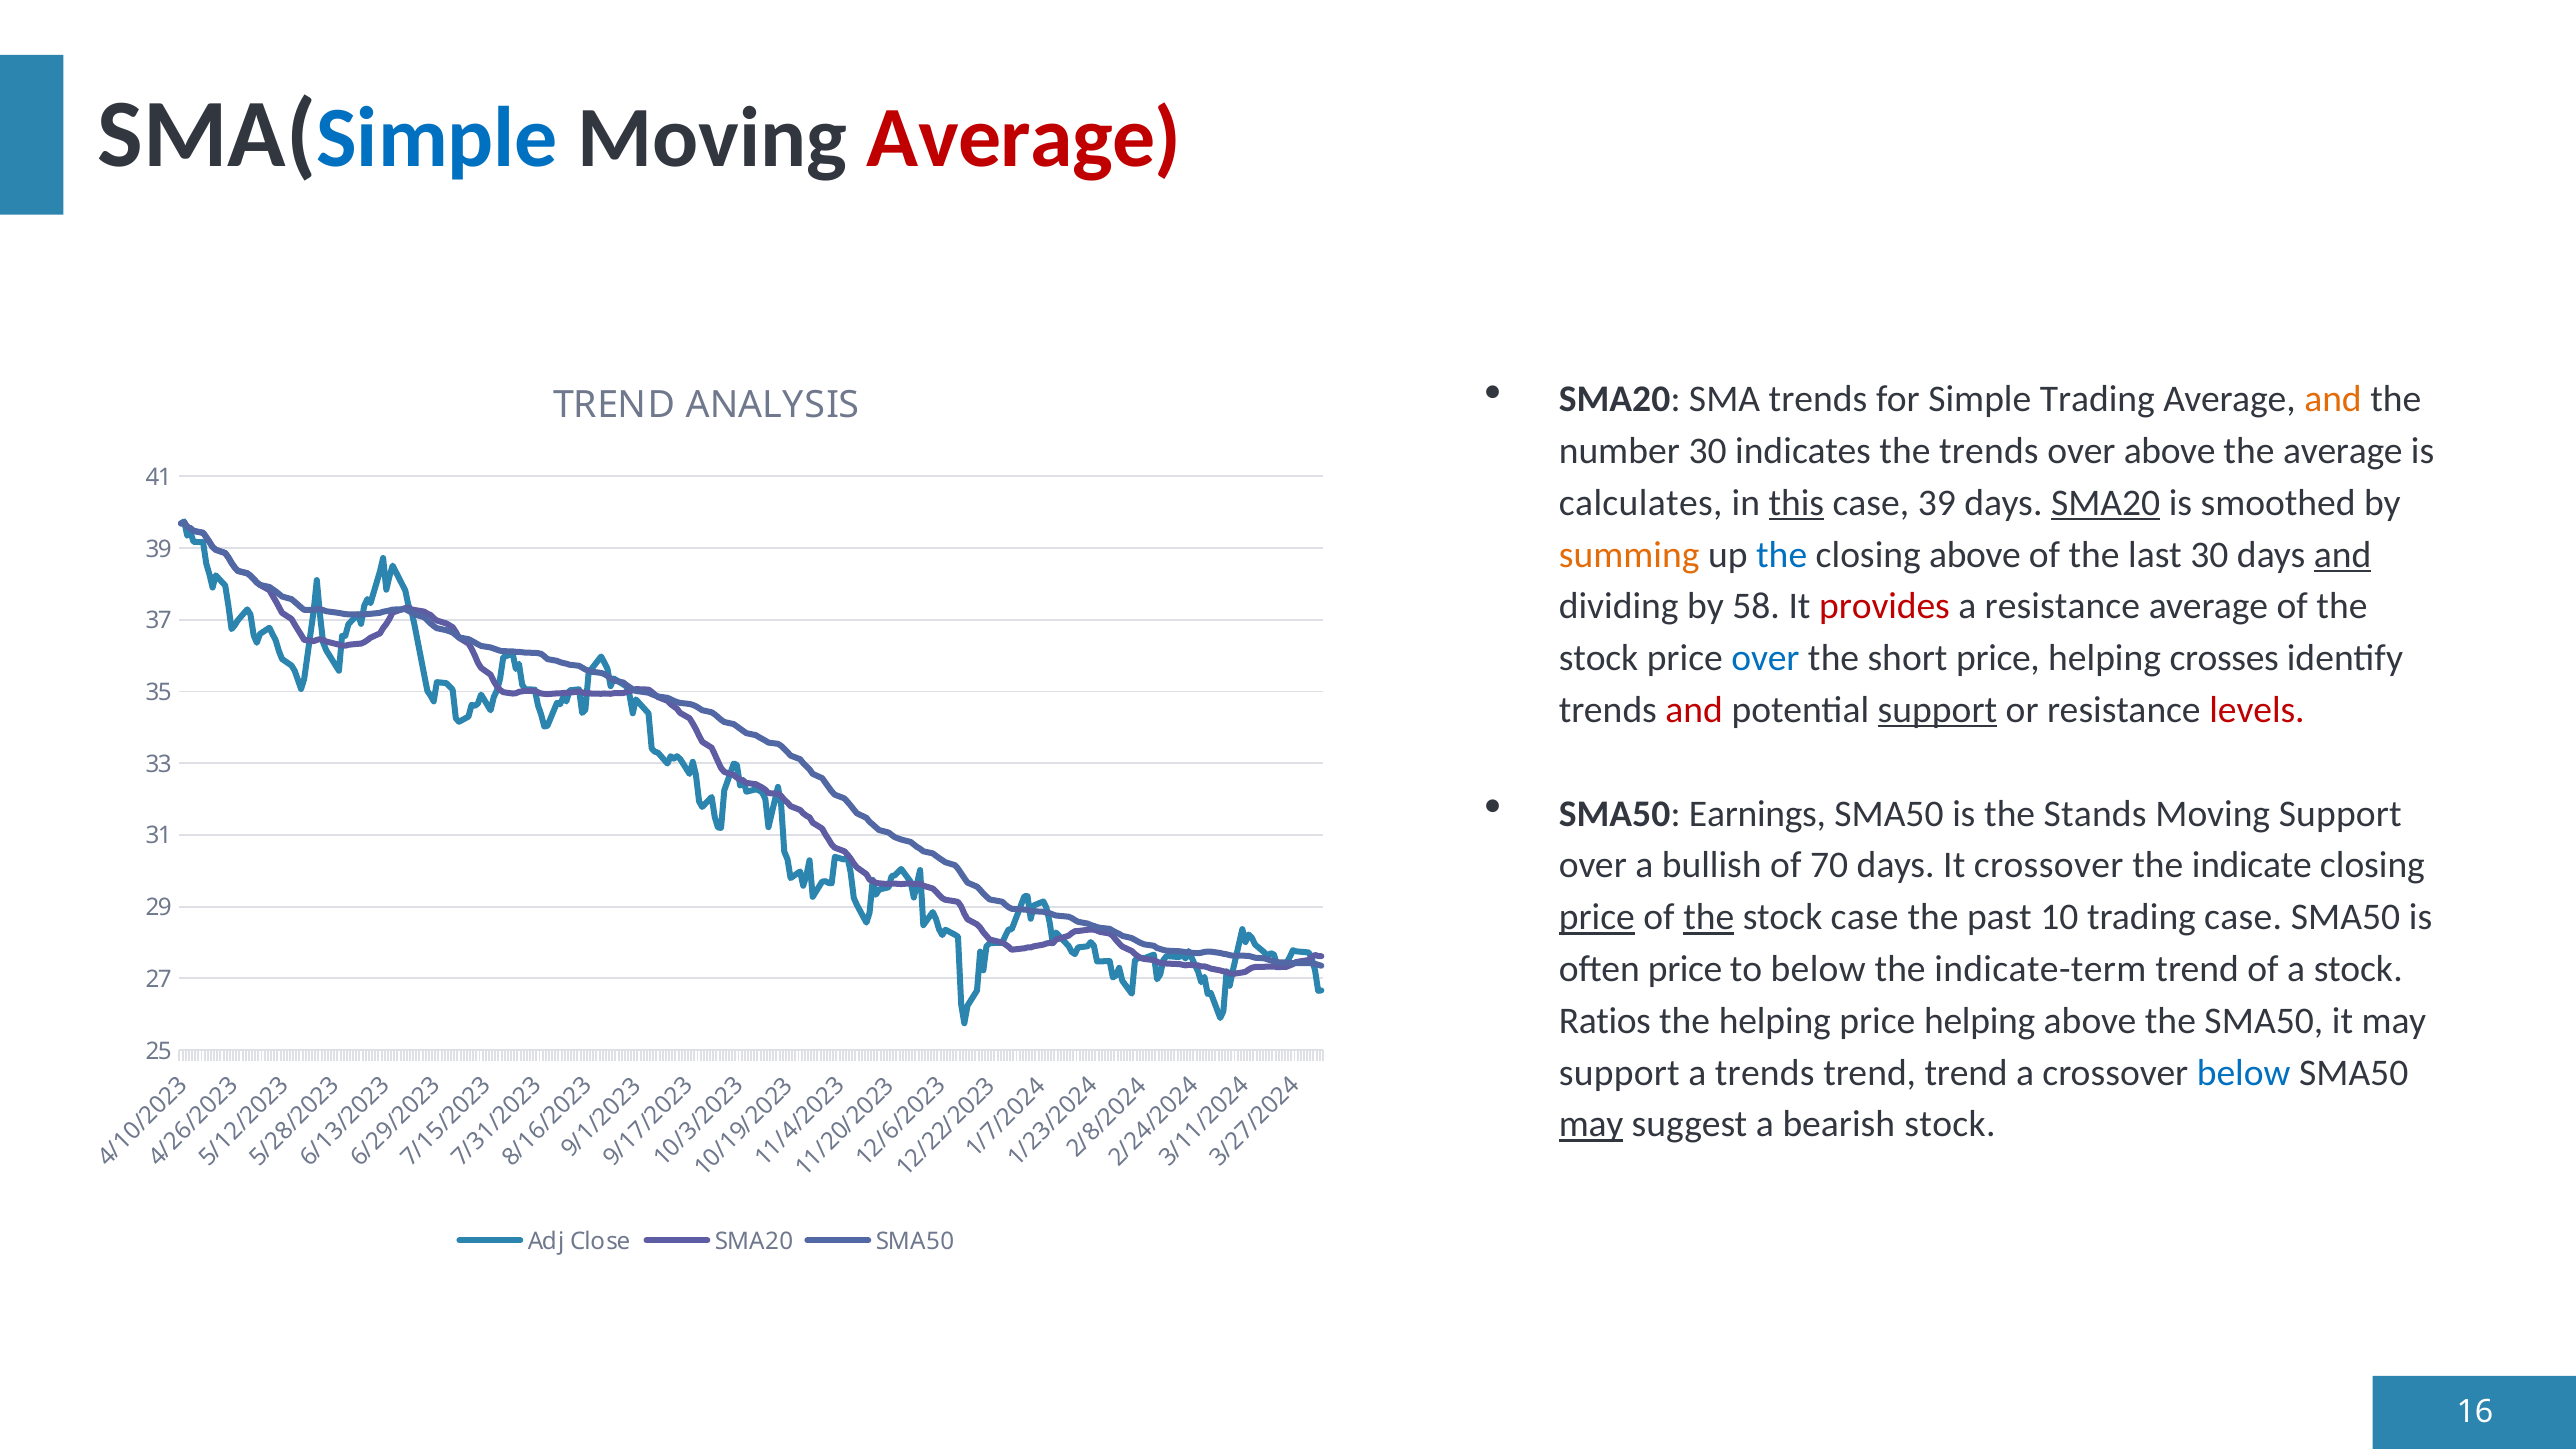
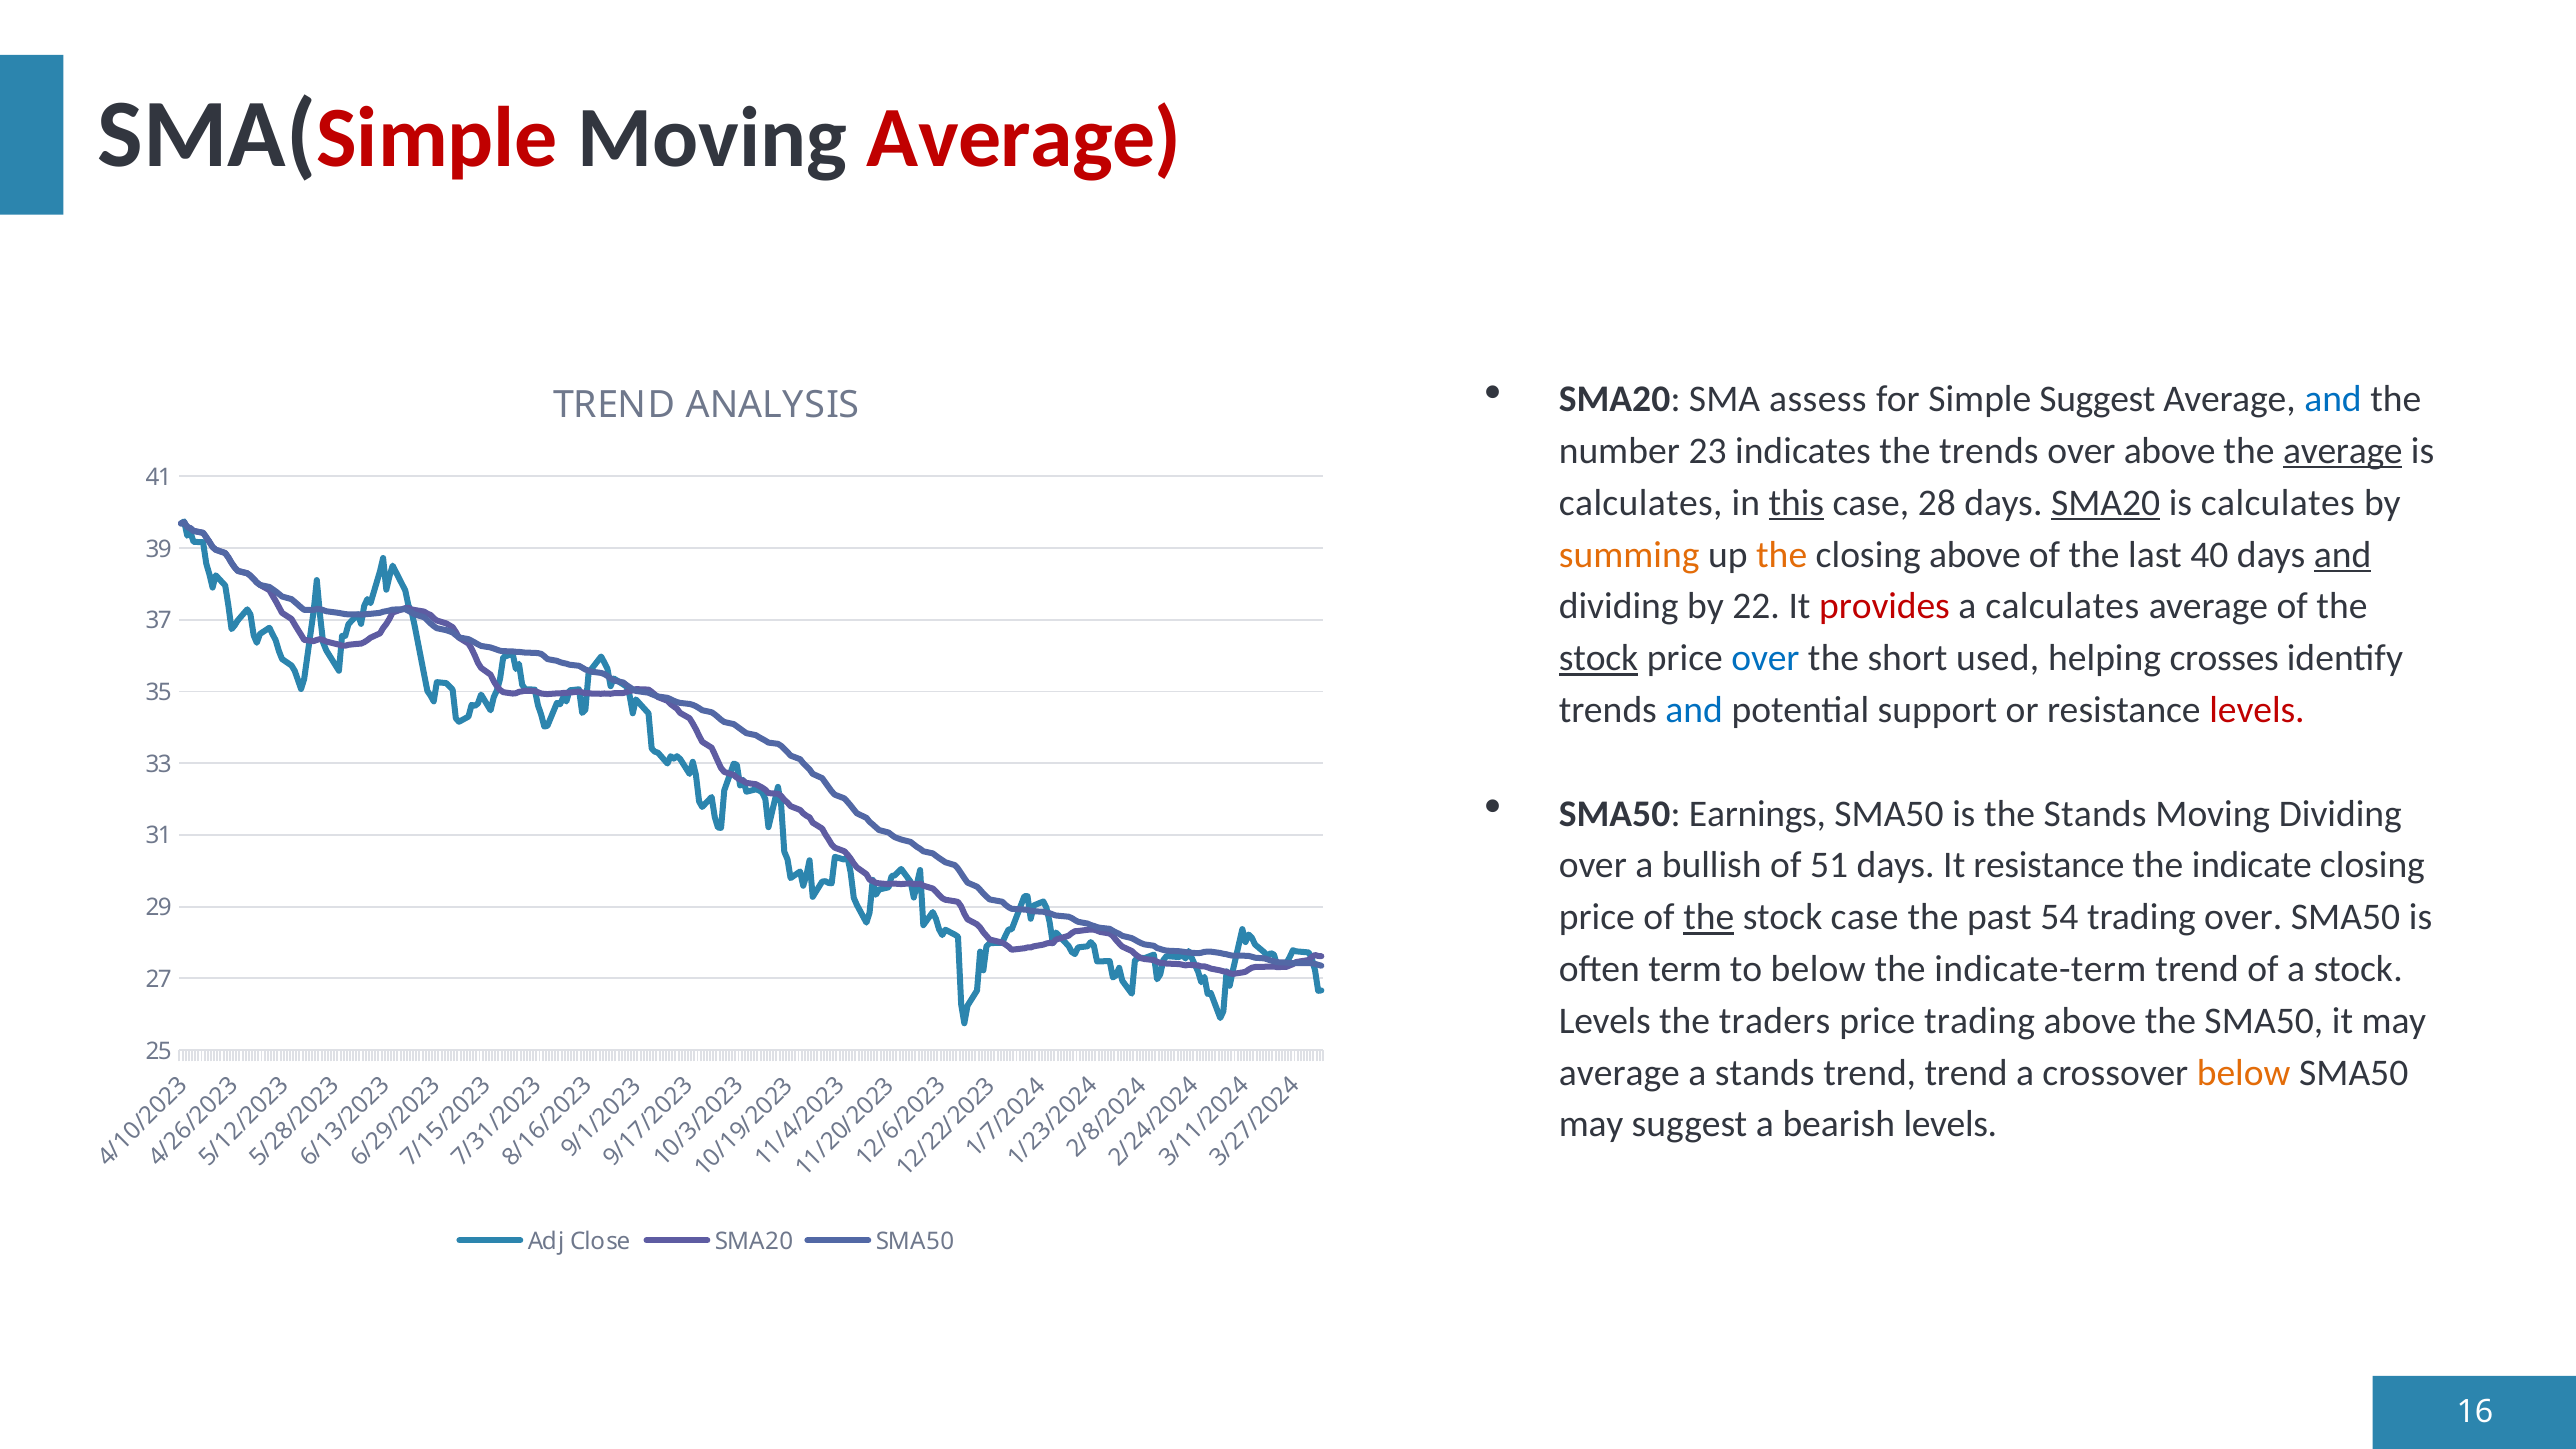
Simple colour: blue -> red (437, 138)
SMA trends: trends -> assess (1818, 399)
Simple Trading: Trading -> Suggest (2097, 399)
and colour: orange -> blue (2333, 399)
number 30: 30 -> 23 (1708, 451)
average underline: none -> present (2343, 451)
case 39: 39 -> 28 (1937, 503)
smoothed: smoothed -> calculates (2278, 503)
the colour: blue -> orange (1782, 555)
last 30: 30 -> 40 (2209, 555)
58: 58 -> 22 (1756, 606)
a resistance: resistance -> calculates (2062, 606)
stock underline: none -> present (1599, 658)
short price: price -> used (1998, 658)
and colour: red -> blue (1694, 710)
support underline: present -> none (1937, 710)
Moving Support: Support -> Dividing (2340, 814)
70: 70 -> 51 (1829, 865)
It crossover: crossover -> resistance (2049, 865)
price underline: present -> none (1597, 917)
10: 10 -> 54 (2059, 917)
trading case: case -> over (2243, 917)
often price: price -> term (1685, 969)
Ratios: Ratios -> Levels (1605, 1021)
the helping: helping -> traders (1775, 1021)
helping: helping -> trading (1979, 1021)
support: support -> average (1619, 1073)
a trends: trends -> stands (1765, 1073)
below colour: blue -> orange (2244, 1073)
may underline: present -> none (1591, 1124)
bearish stock: stock -> levels (1950, 1124)
